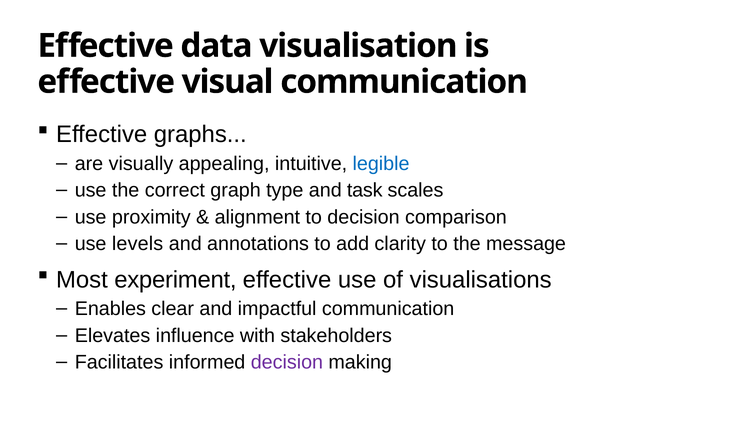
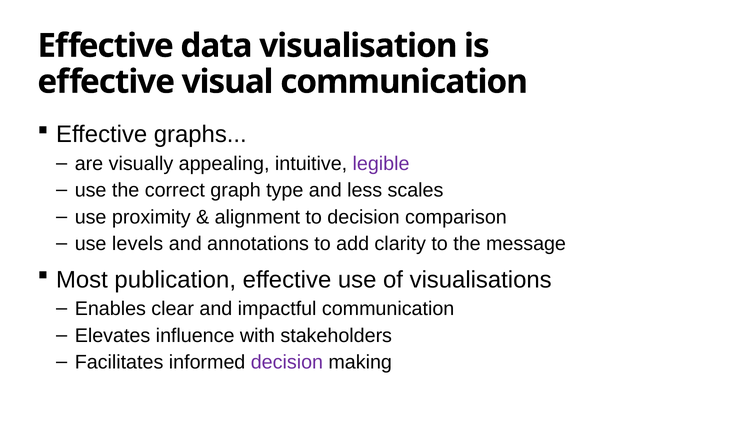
legible colour: blue -> purple (381, 163)
task: task -> less (365, 190)
experiment: experiment -> publication (175, 280)
